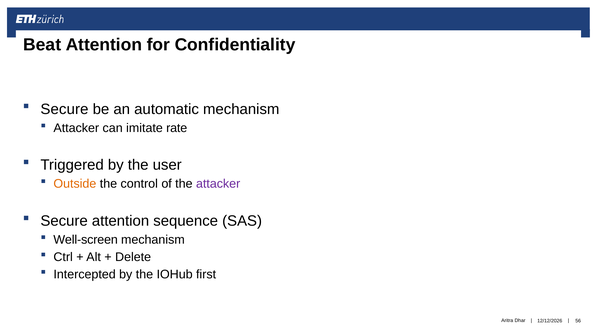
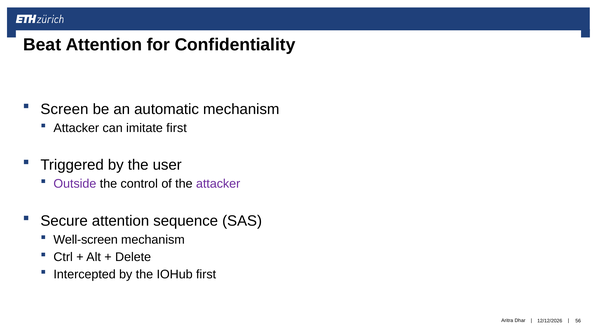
Secure: Secure -> Screen (64, 109)
imitate rate: rate -> first (177, 128)
Outside colour: orange -> purple (75, 184)
